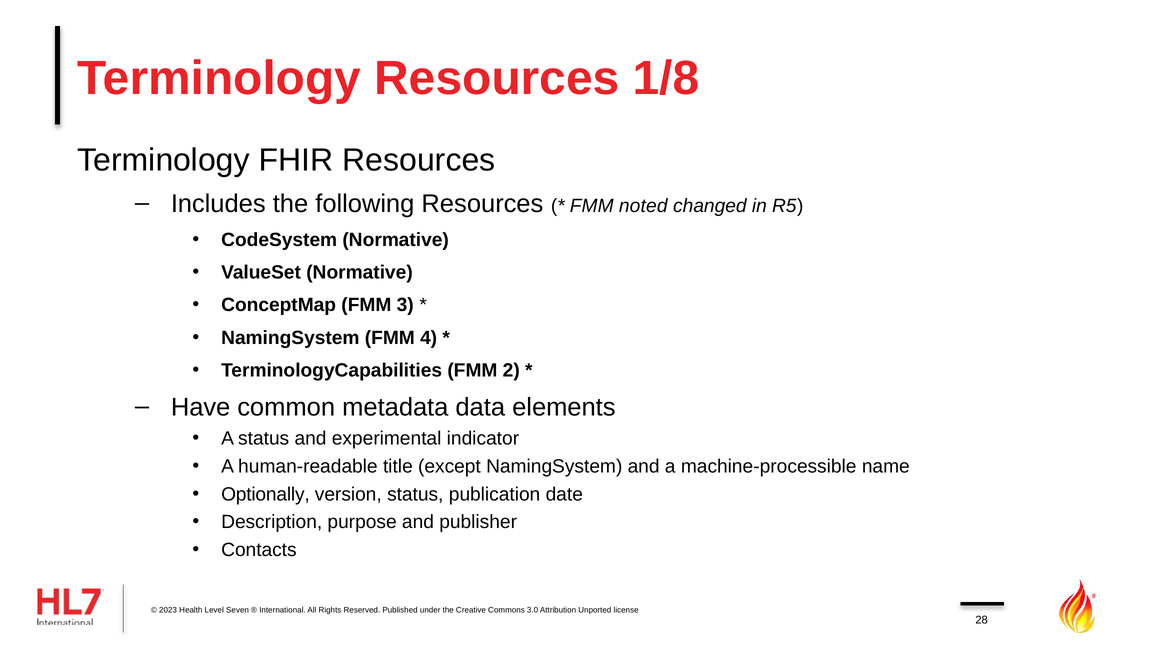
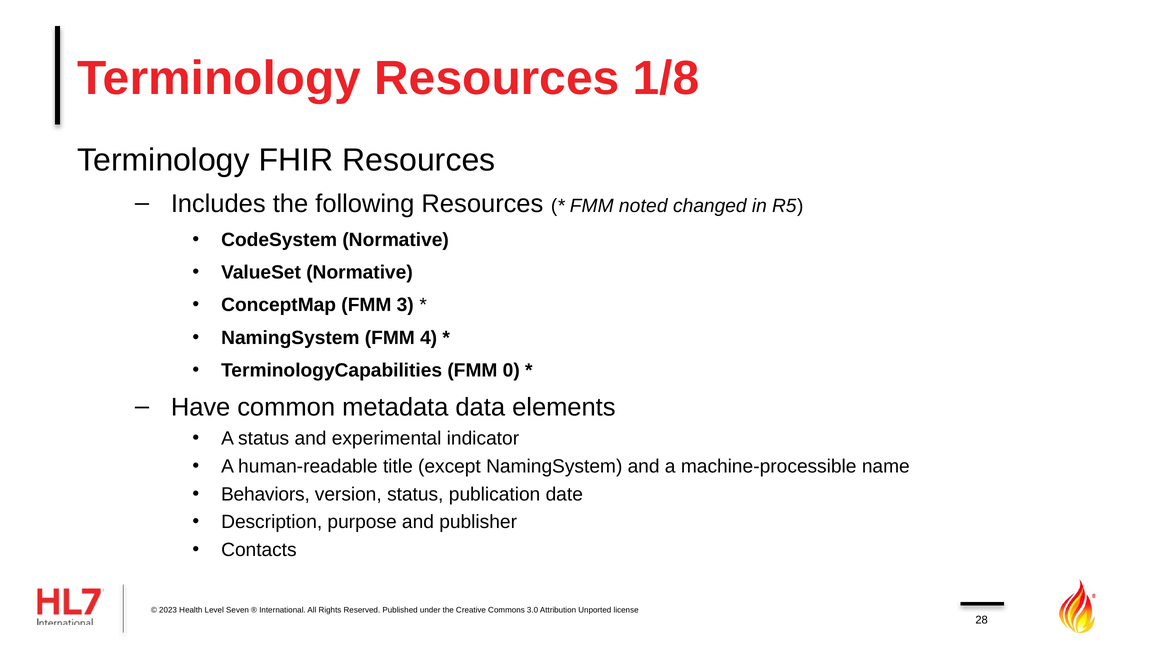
2: 2 -> 0 (511, 370)
Optionally: Optionally -> Behaviors (265, 494)
